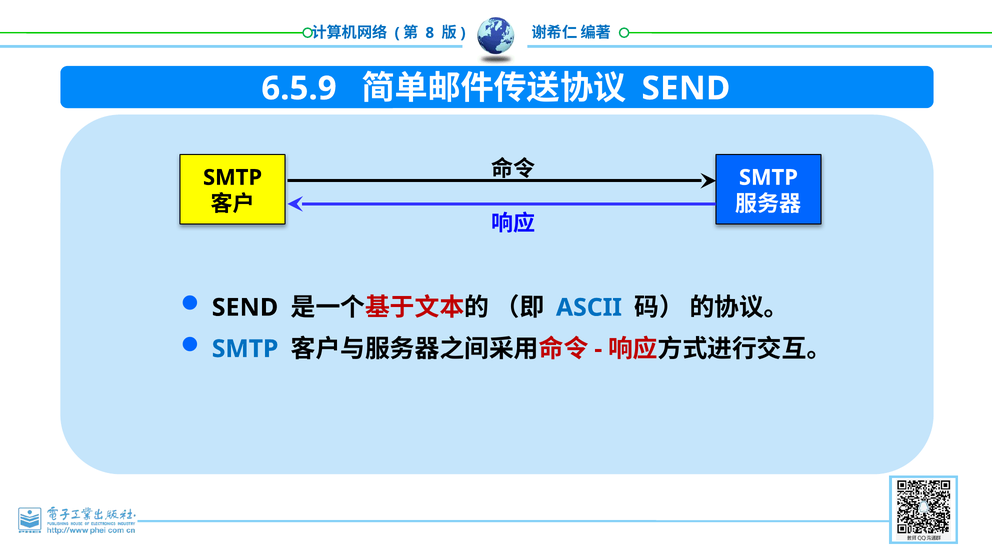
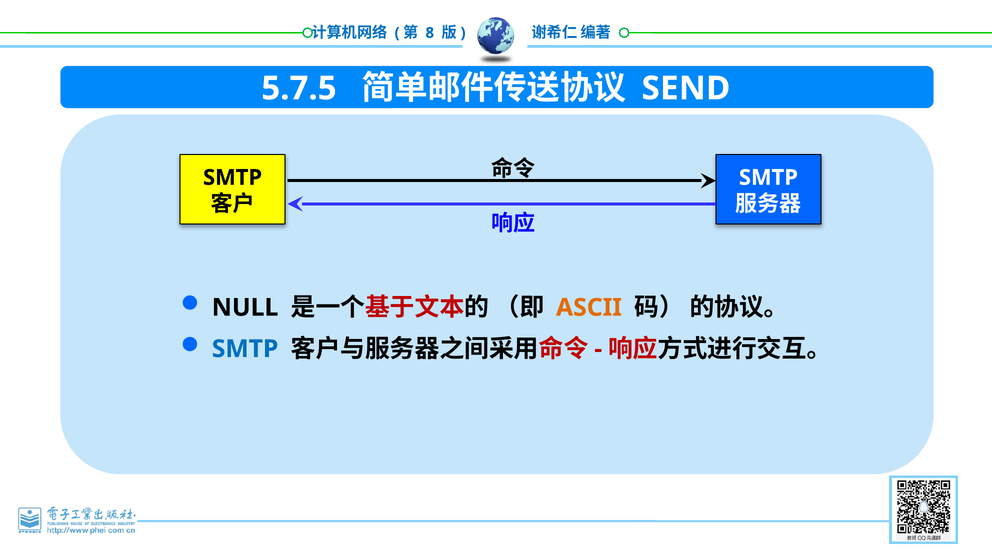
6.5.9: 6.5.9 -> 5.7.5 (299, 88)
SEND: SEND -> NULL (245, 308)
ASCII colour: blue -> orange (589, 308)
